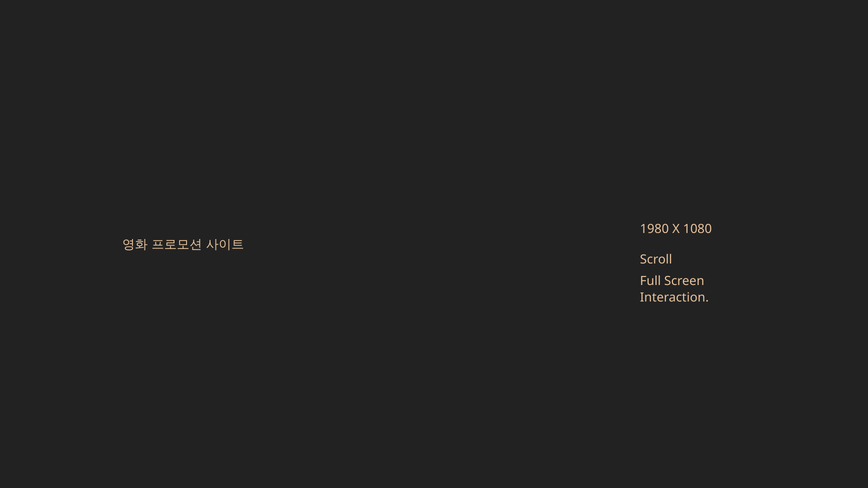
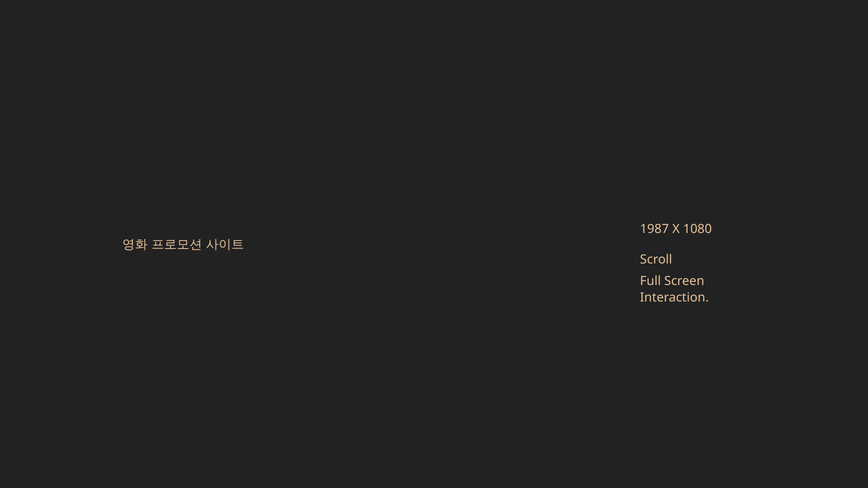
1980: 1980 -> 1987 (654, 229)
